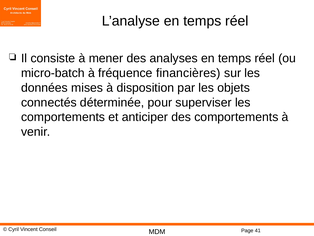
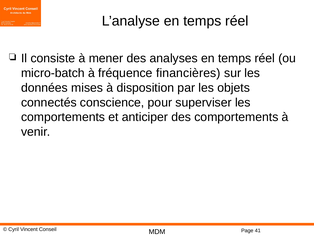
déterminée: déterminée -> conscience (112, 102)
